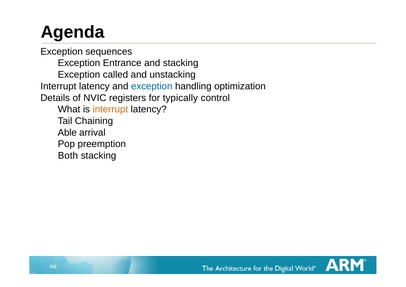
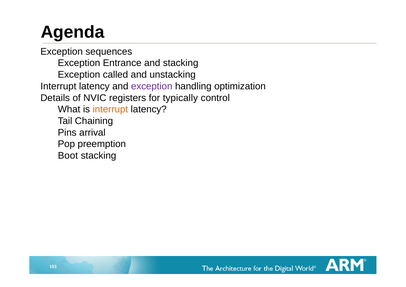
exception colour: blue -> purple (152, 86)
Able: Able -> Pins (67, 133)
Both: Both -> Boot (68, 156)
